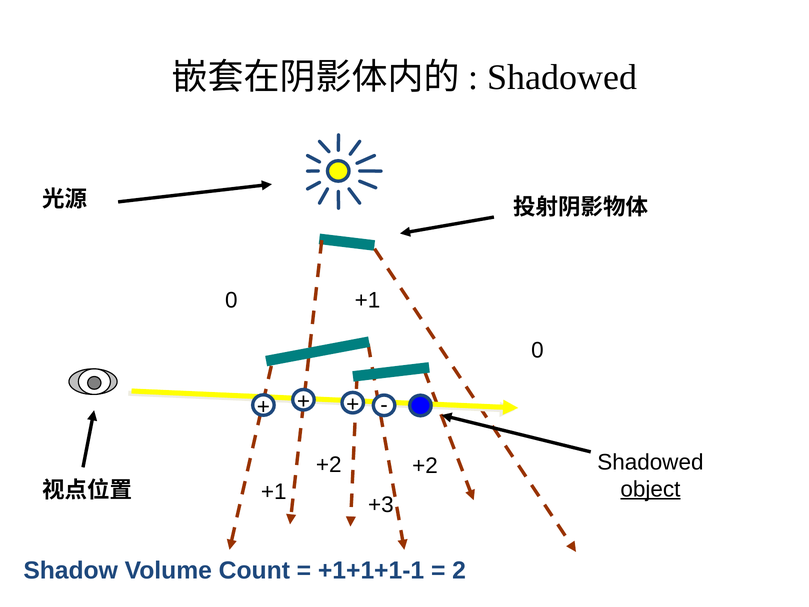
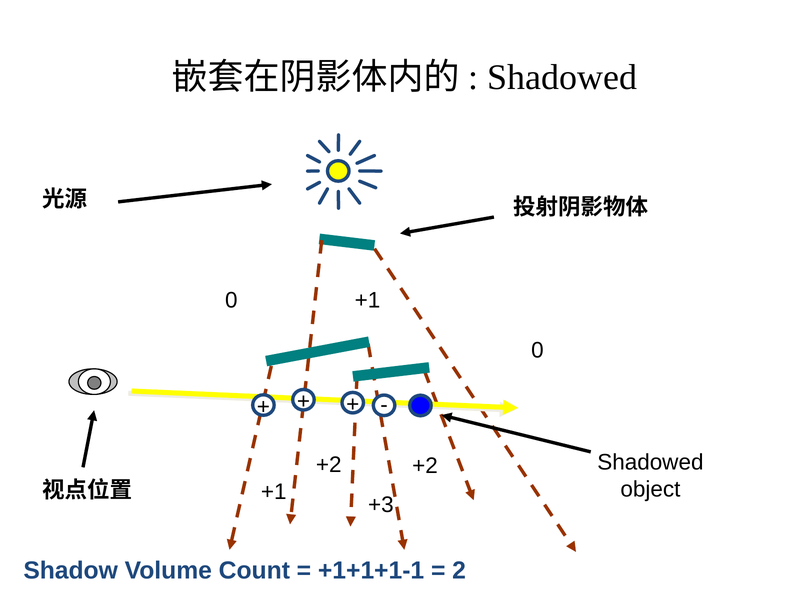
object underline: present -> none (650, 489)
